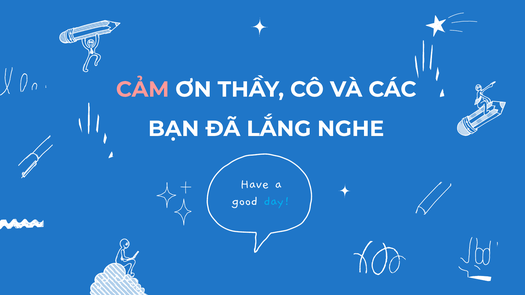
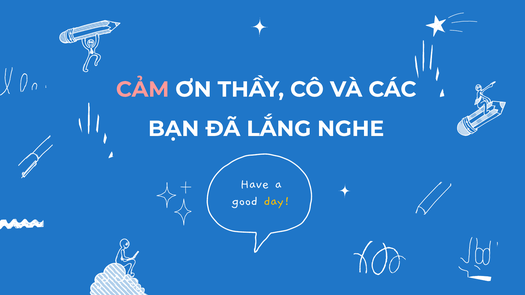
day colour: light blue -> yellow (277, 201)
